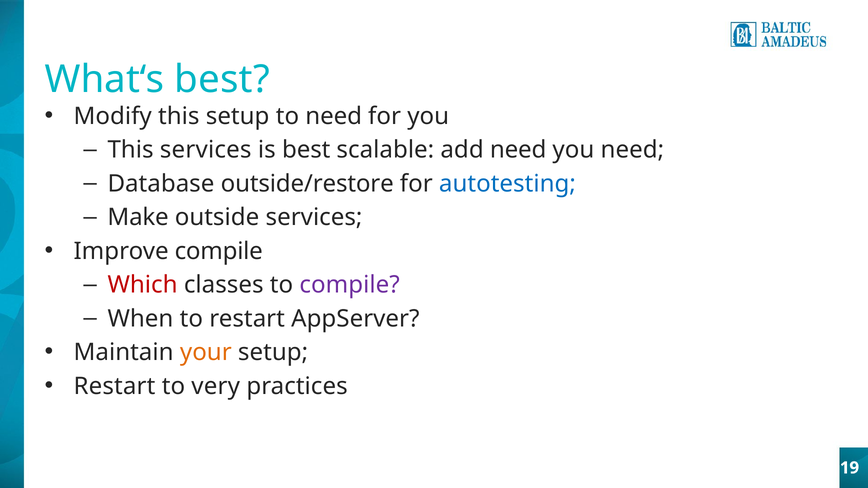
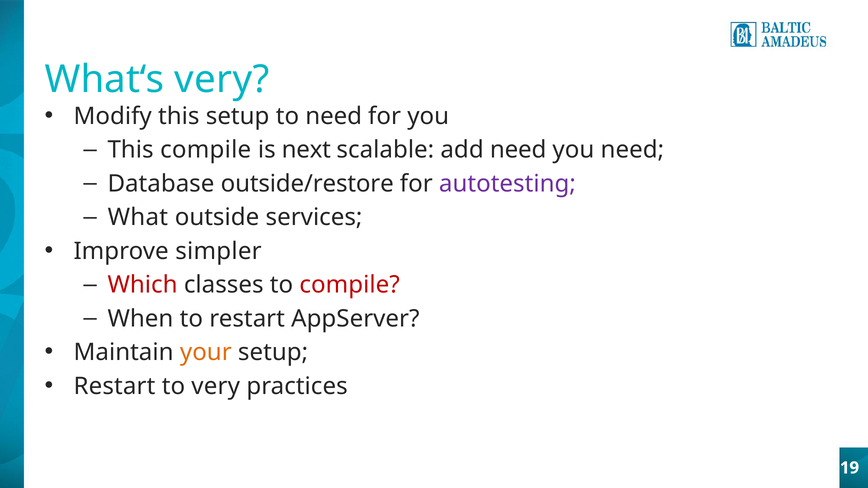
What‘s best: best -> very (222, 80)
This services: services -> compile (206, 150)
is best: best -> next (306, 150)
autotesting colour: blue -> purple (507, 184)
Make: Make -> What (138, 218)
Improve compile: compile -> simpler (219, 251)
compile colour: purple -> red (350, 285)
